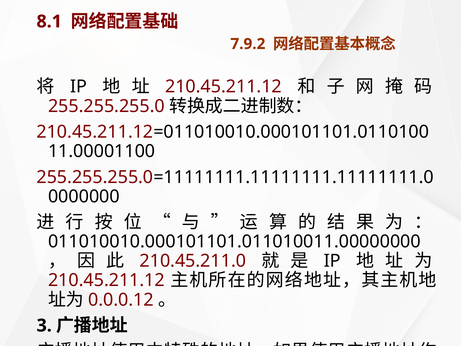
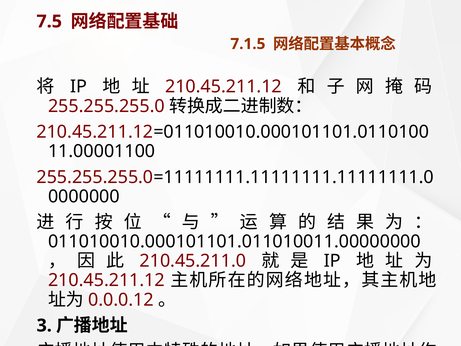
8.1: 8.1 -> 7.5 (49, 21)
7.9.2: 7.9.2 -> 7.1.5 (248, 44)
